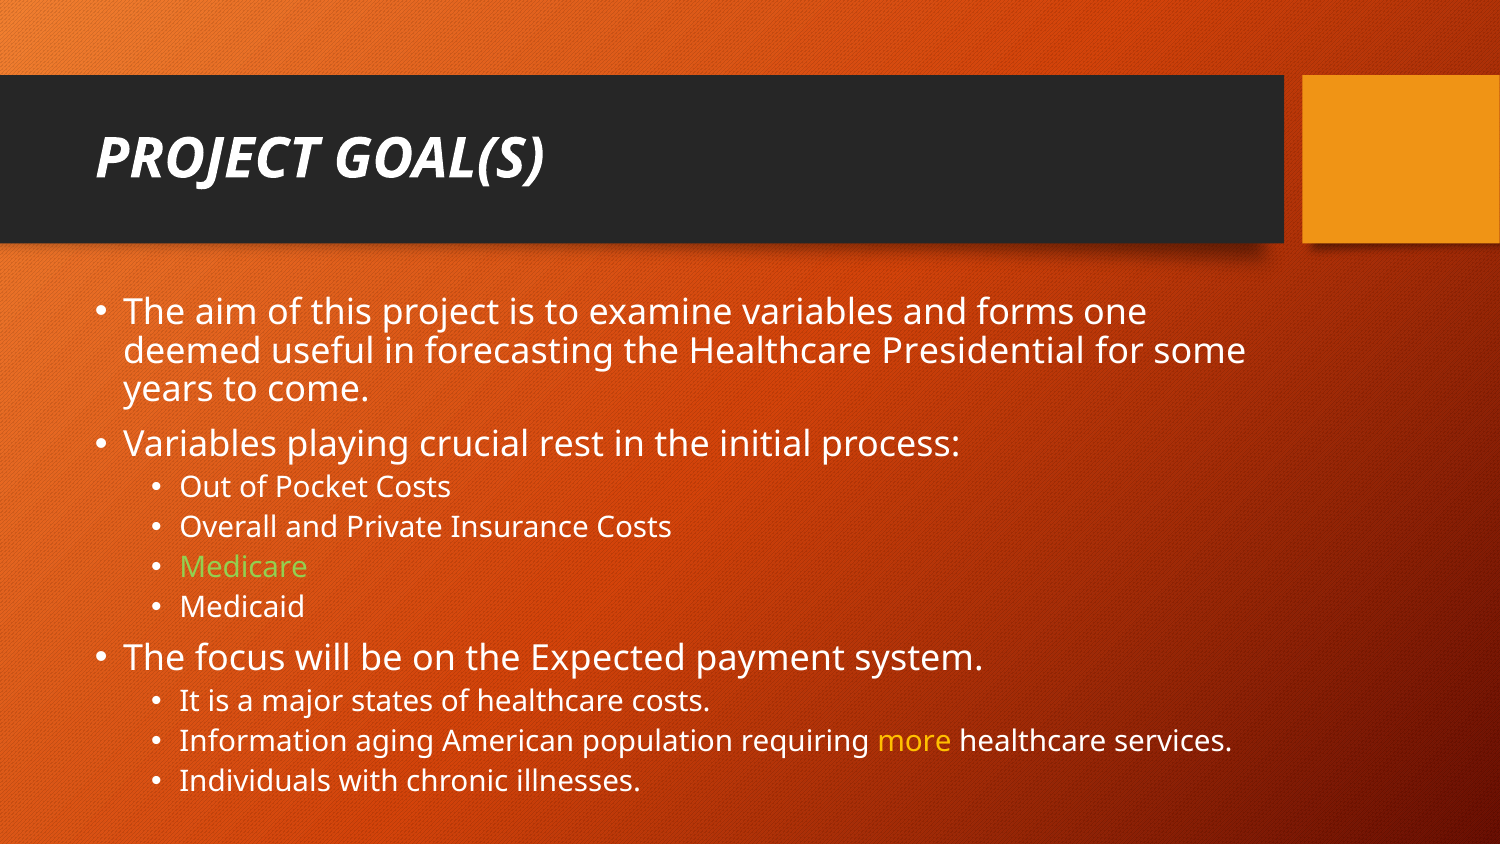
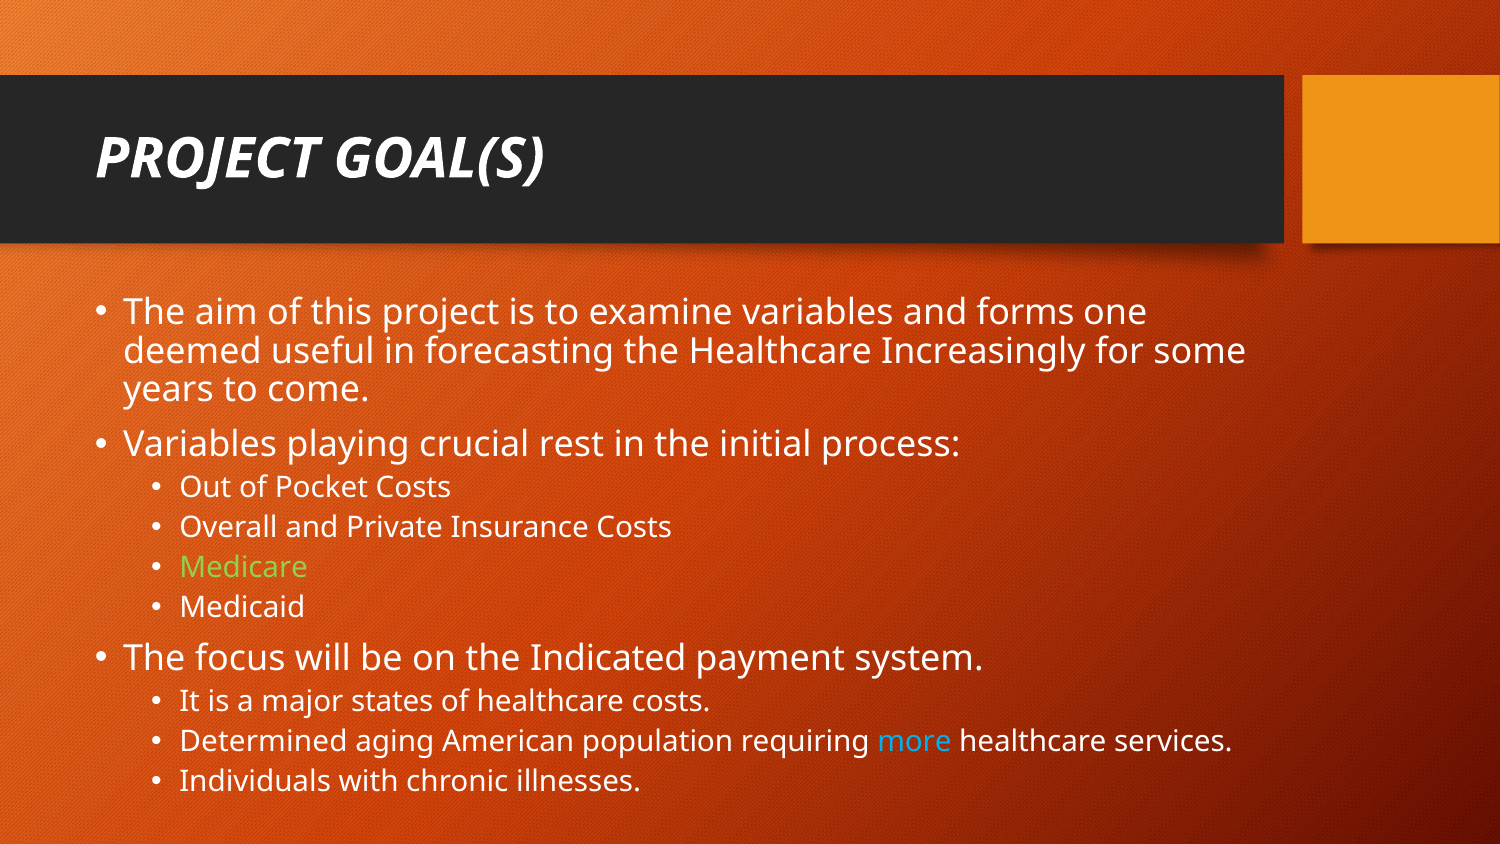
Presidential: Presidential -> Increasingly (983, 351)
Expected: Expected -> Indicated (608, 658)
Information: Information -> Determined (263, 741)
more colour: yellow -> light blue (914, 741)
